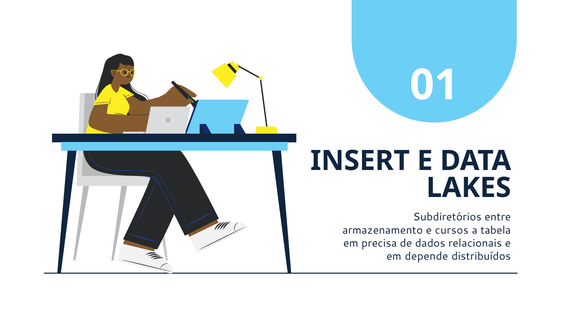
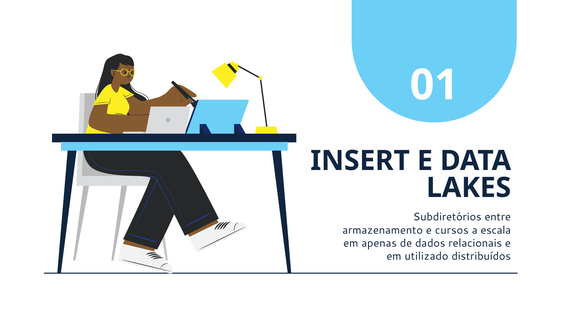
tabela: tabela -> escala (496, 230)
precisa: precisa -> apenas (379, 243)
depende: depende -> utilizado (426, 256)
